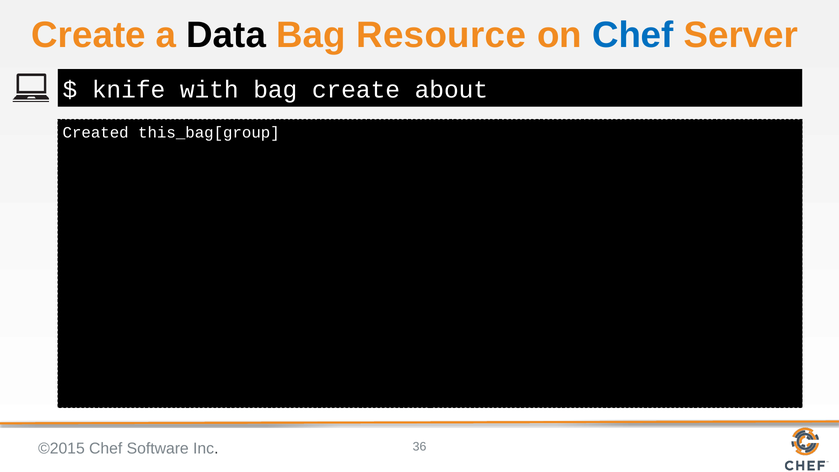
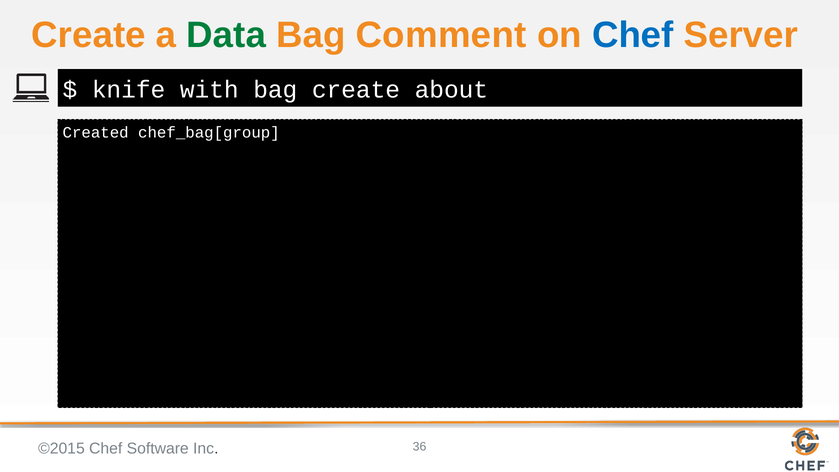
Data colour: black -> green (226, 35)
Resource: Resource -> Comment (441, 35)
this_bag[group: this_bag[group -> chef_bag[group (209, 132)
